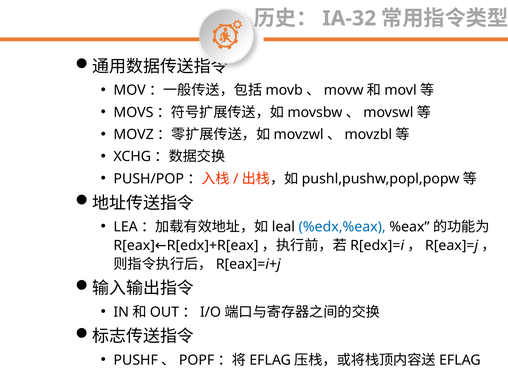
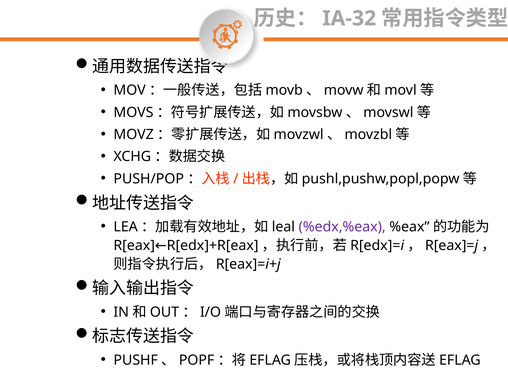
%edx,%eax colour: blue -> purple (342, 227)
